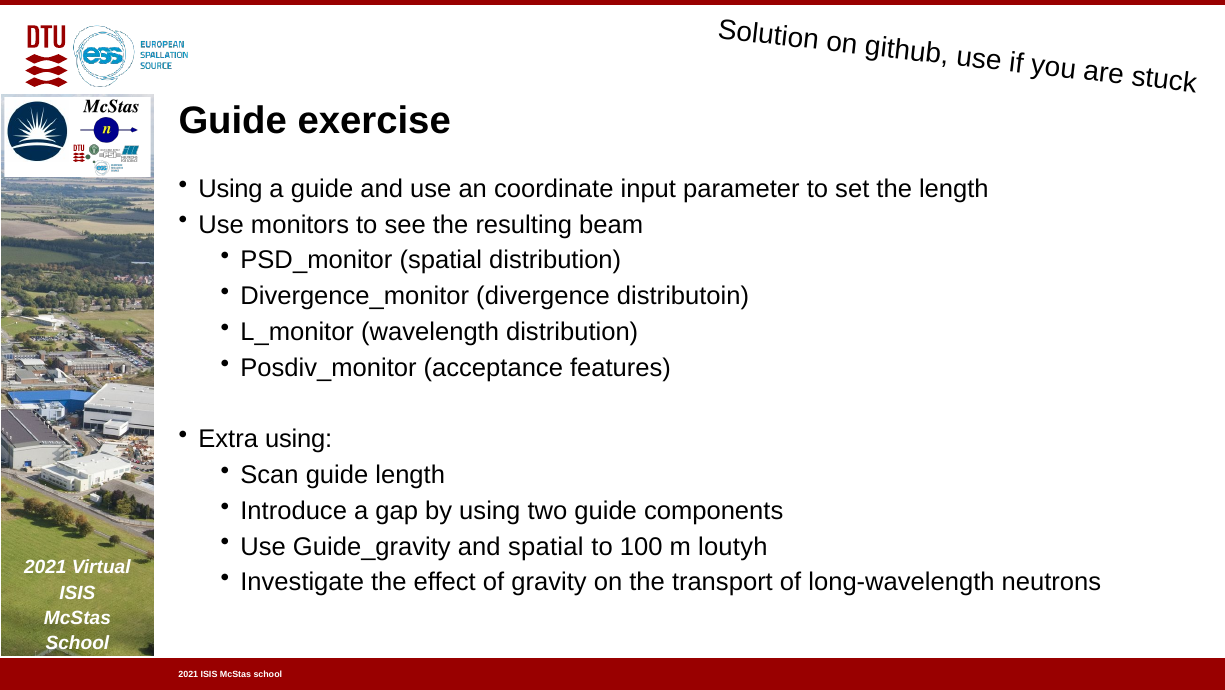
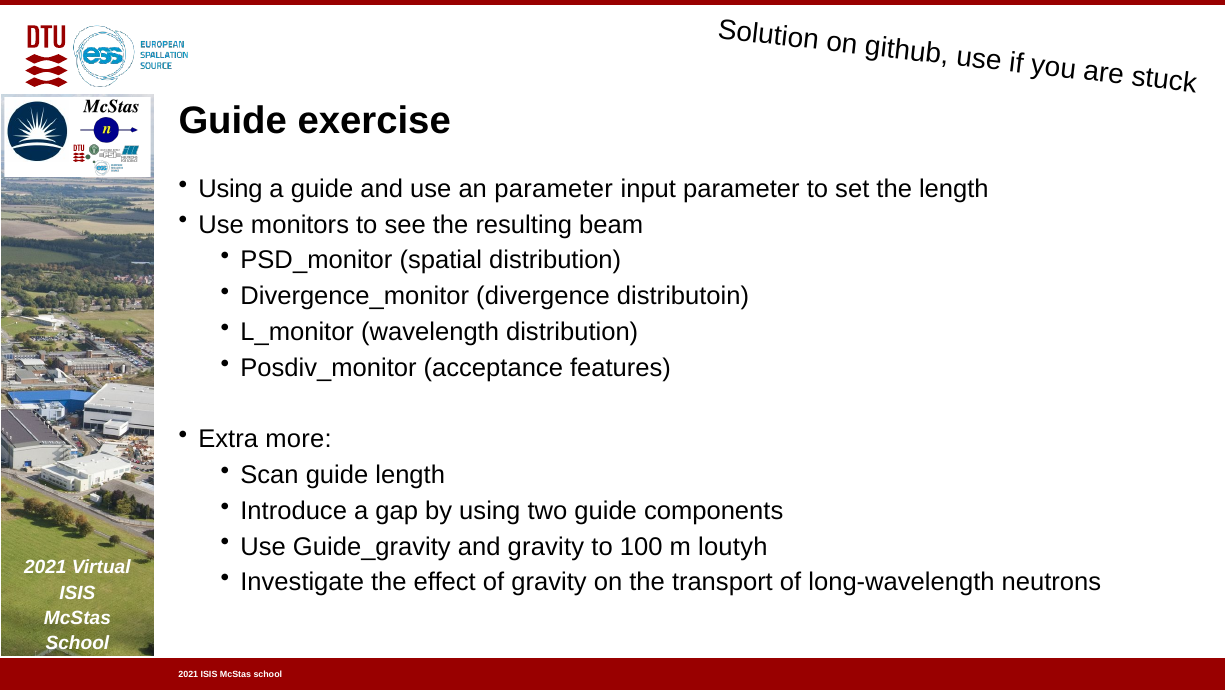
an coordinate: coordinate -> parameter (554, 189)
Extra using: using -> more (298, 439)
and spatial: spatial -> gravity (546, 547)
